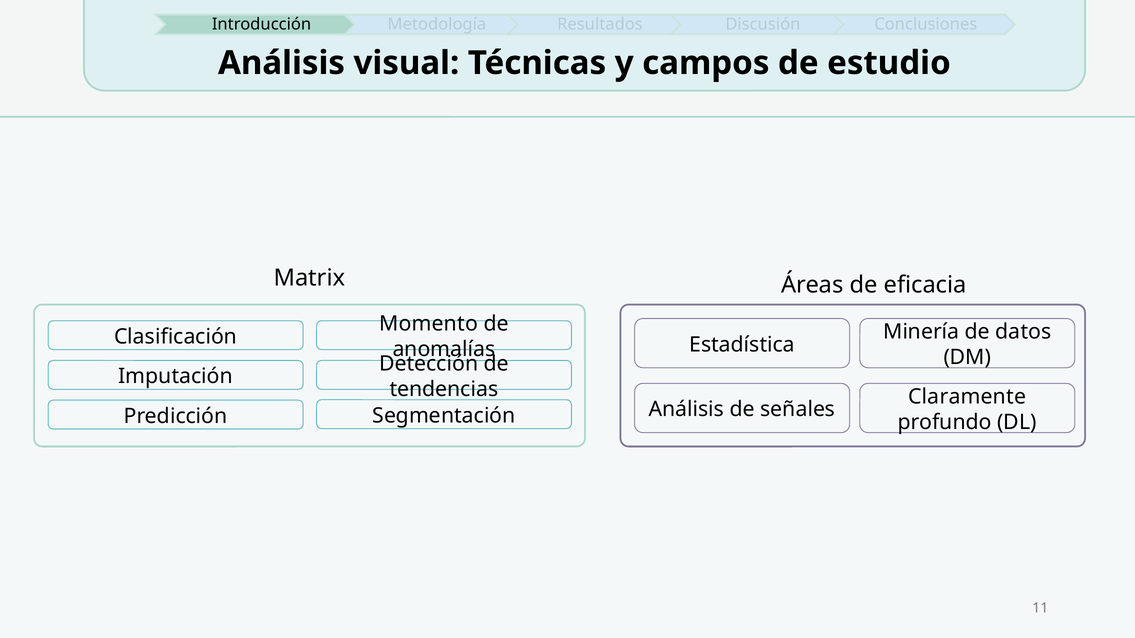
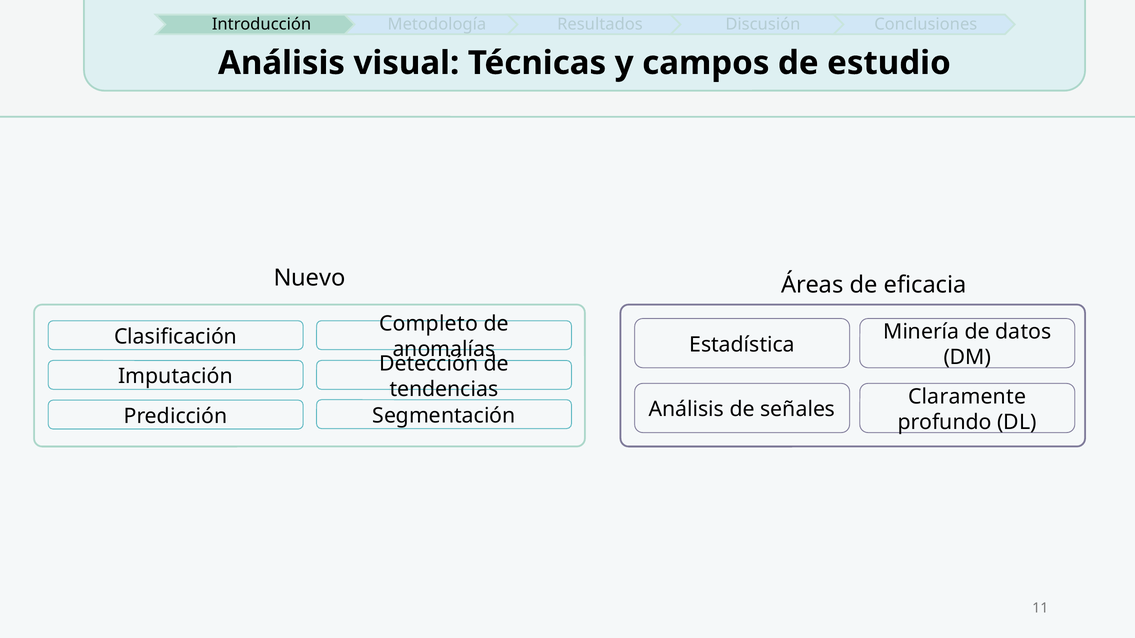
Matrix: Matrix -> Nuevo (309, 278)
Momento: Momento -> Completo (429, 324)
